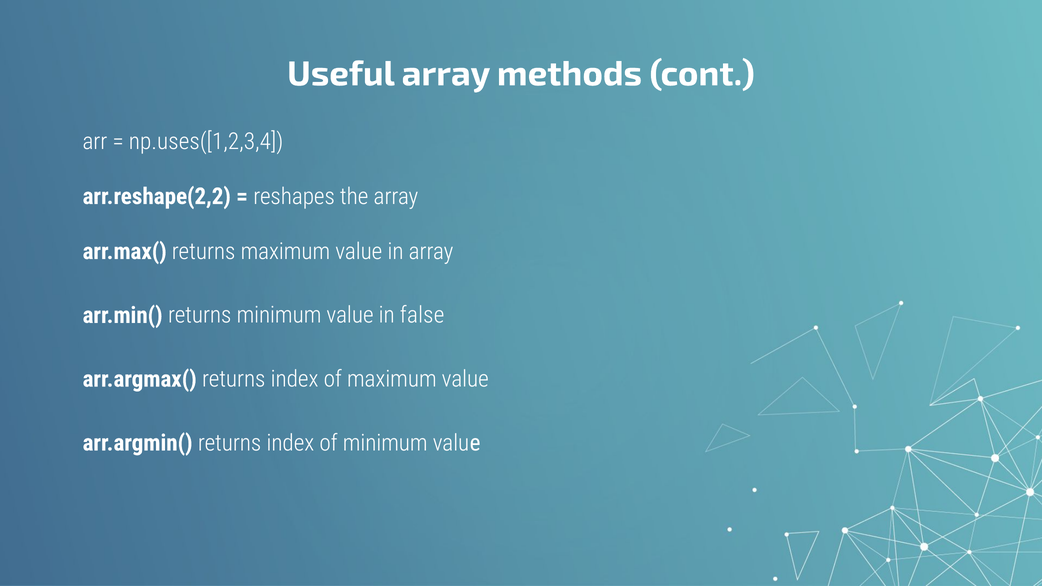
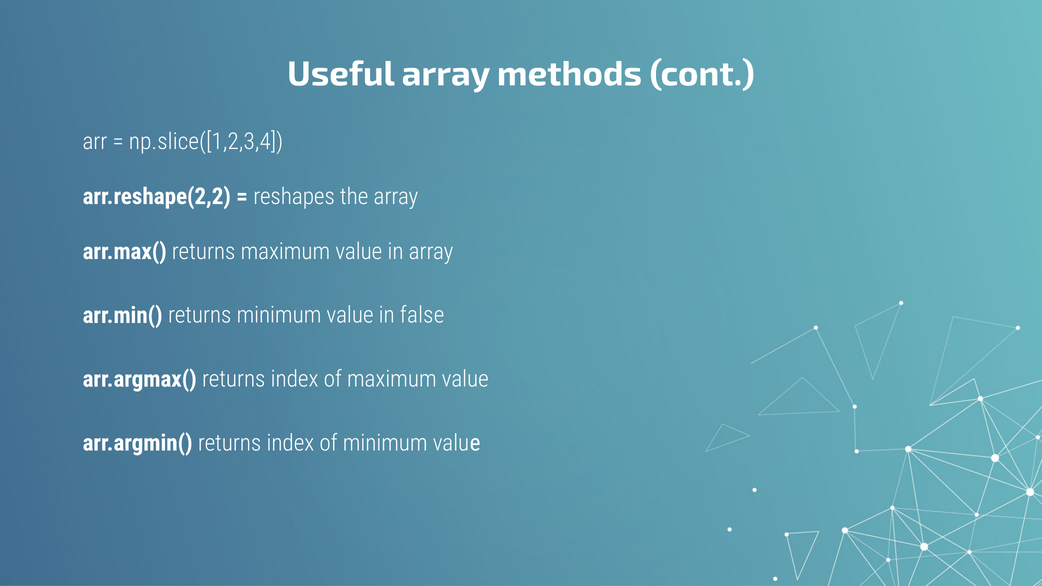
np.uses([1,2,3,4: np.uses([1,2,3,4 -> np.slice([1,2,3,4 (206, 141)
